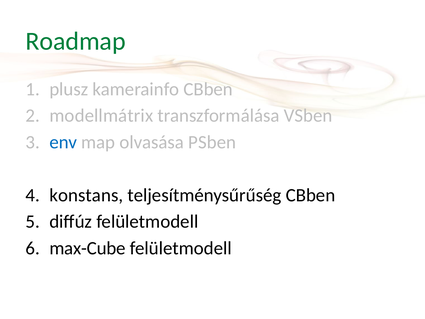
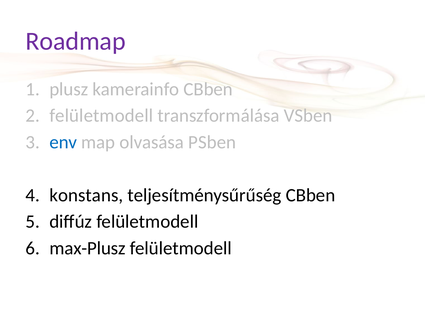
Roadmap colour: green -> purple (76, 41)
modellmátrix: modellmátrix -> felületmodell (101, 116)
max-Cube: max-Cube -> max-Plusz (88, 248)
